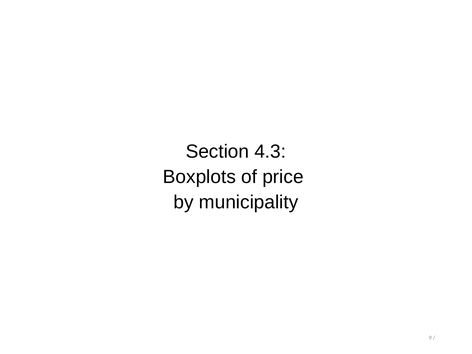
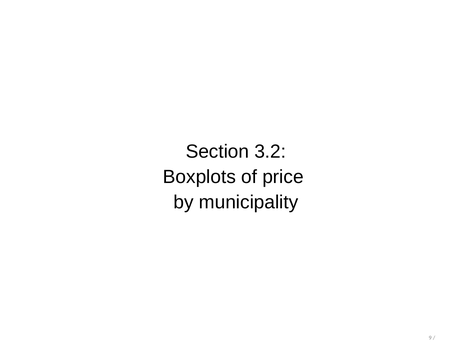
4.3: 4.3 -> 3.2 (270, 151)
